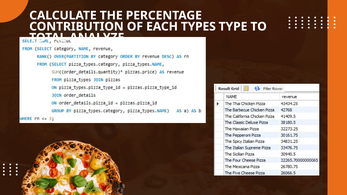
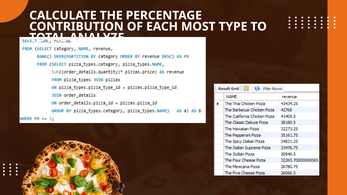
TYPES: TYPES -> MOST (198, 27)
